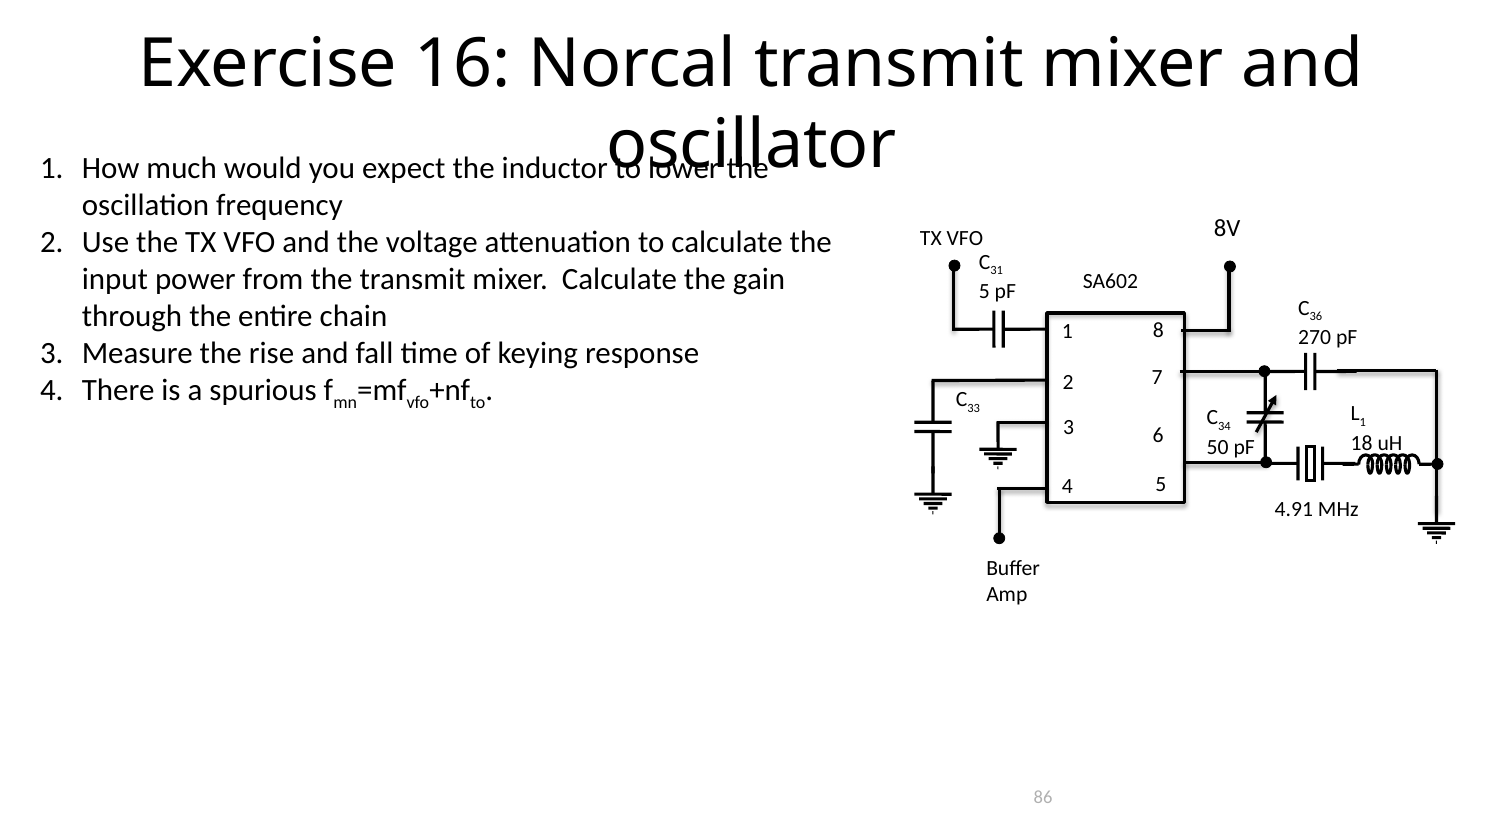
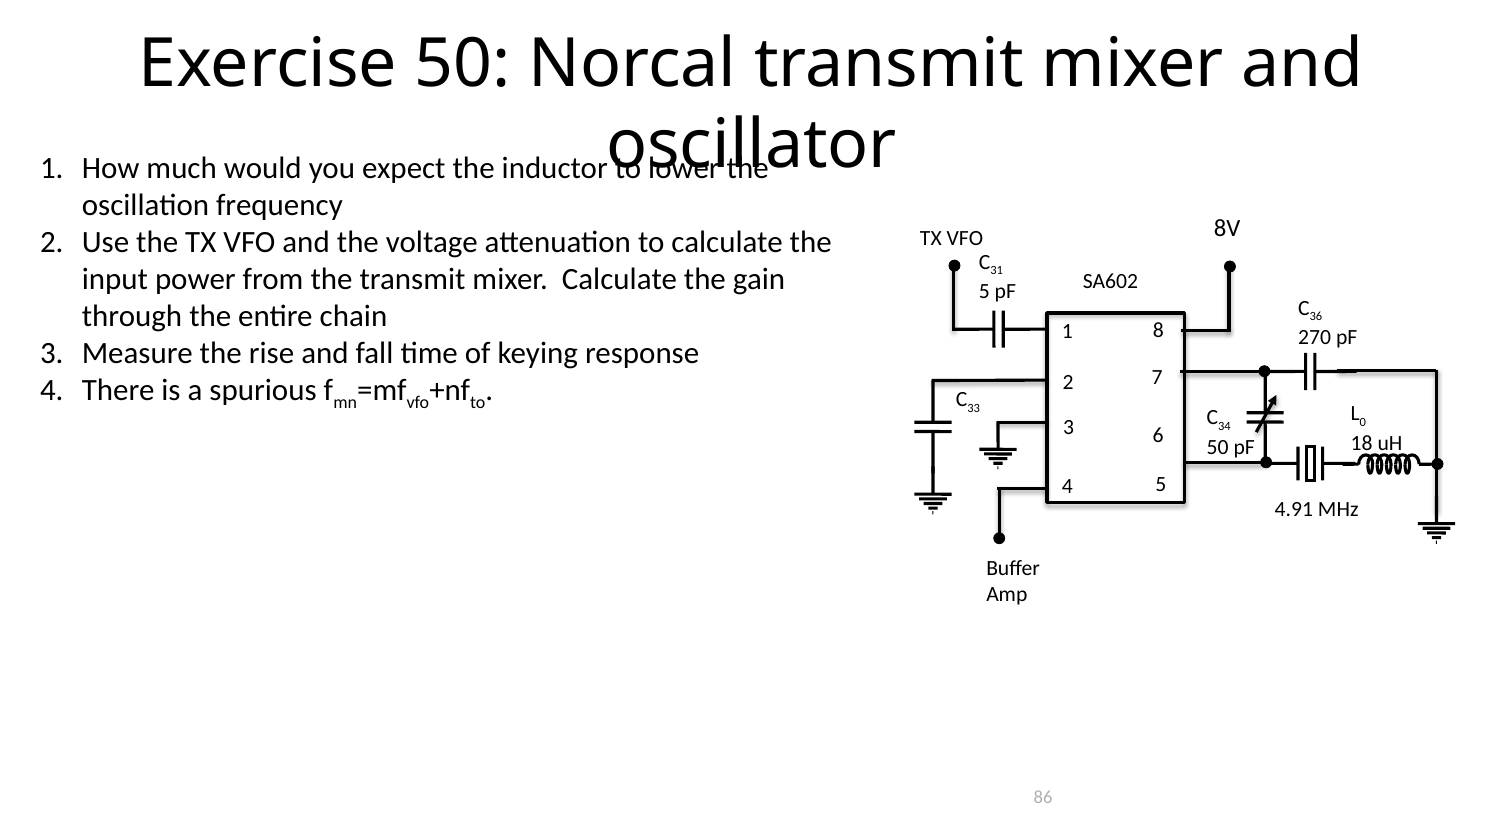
Exercise 16: 16 -> 50 (463, 64)
1: 1 -> 0 (1363, 422)
